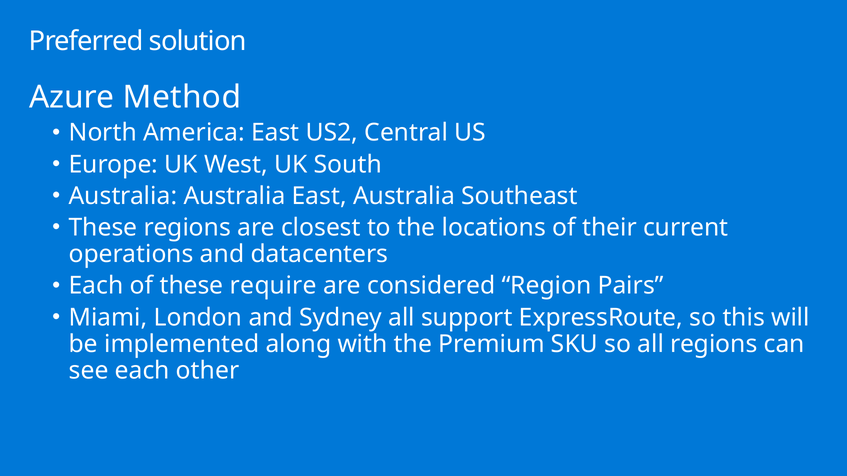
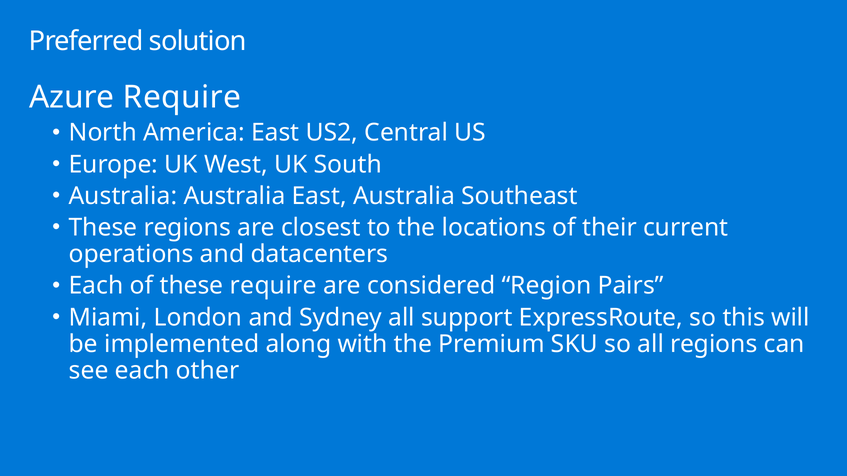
Azure Method: Method -> Require (182, 97)
